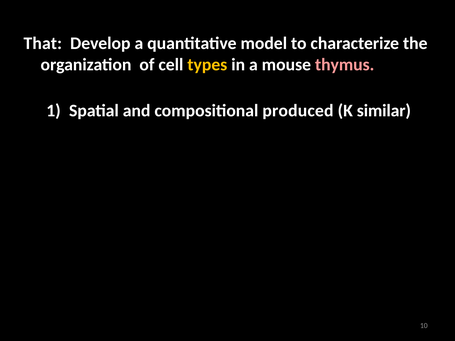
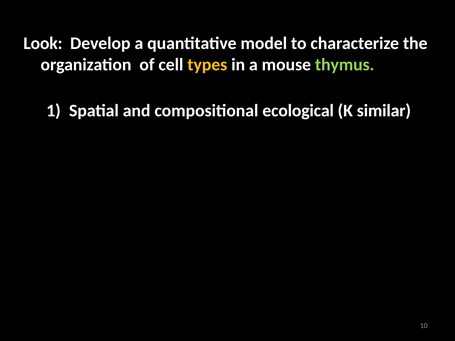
That: That -> Look (43, 43)
thymus colour: pink -> light green (345, 65)
produced: produced -> ecological (298, 111)
